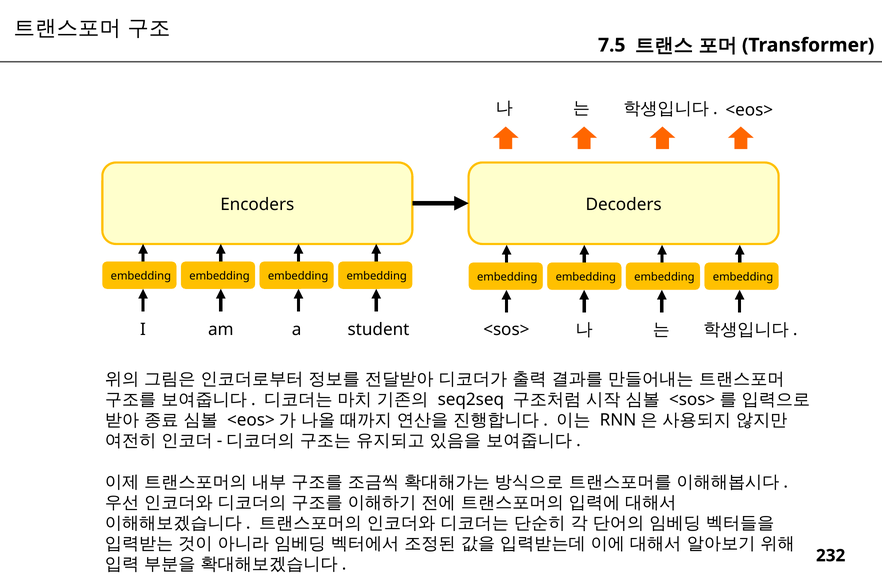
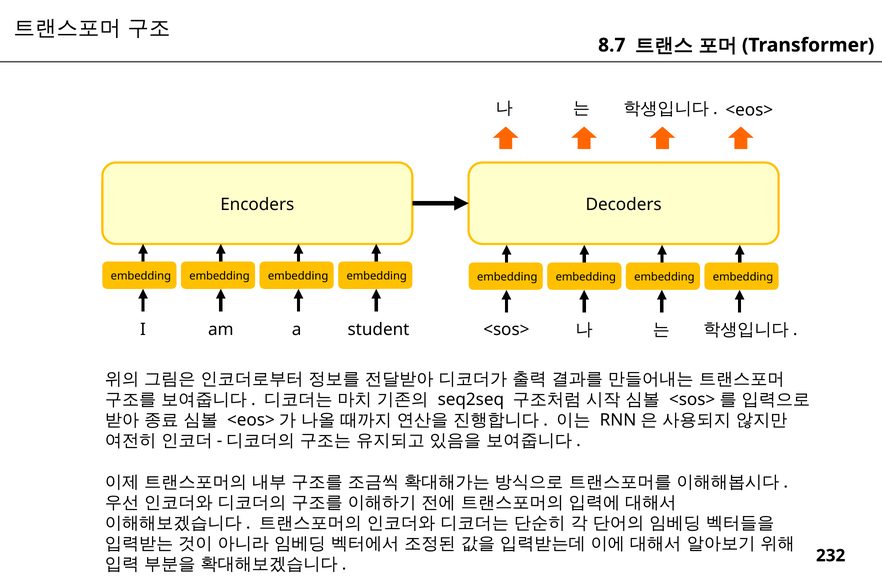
7.5: 7.5 -> 8.7 (612, 45)
